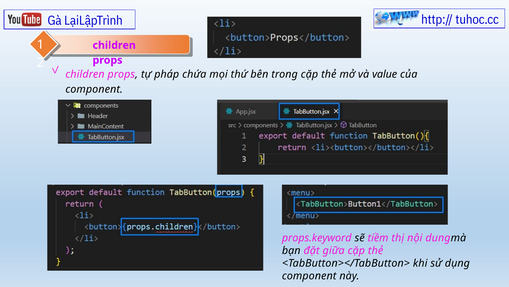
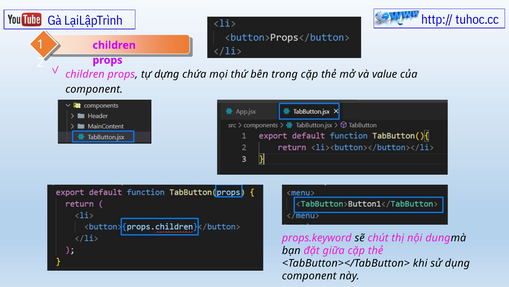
pháp: pháp -> dựng (167, 74)
tiềm: tiềm -> chút (378, 237)
